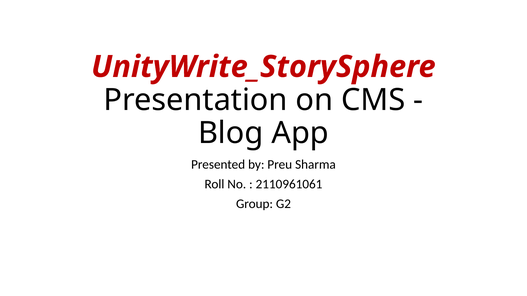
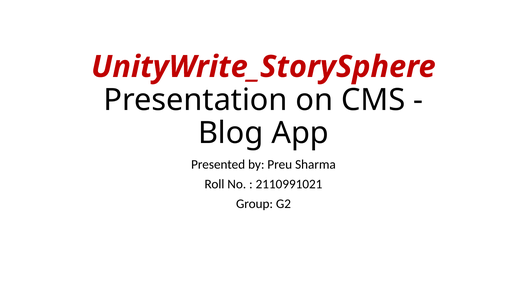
2110961061: 2110961061 -> 2110991021 (289, 184)
